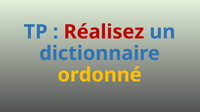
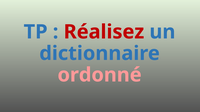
ordonné colour: yellow -> pink (100, 75)
